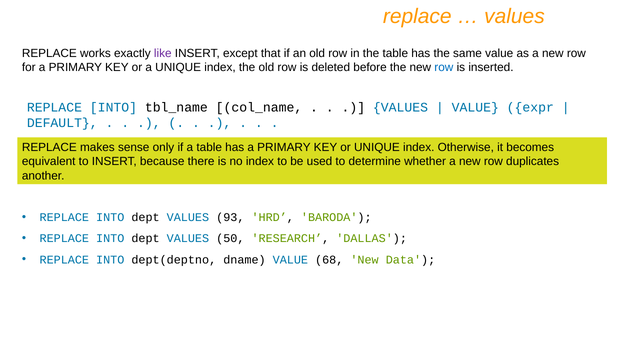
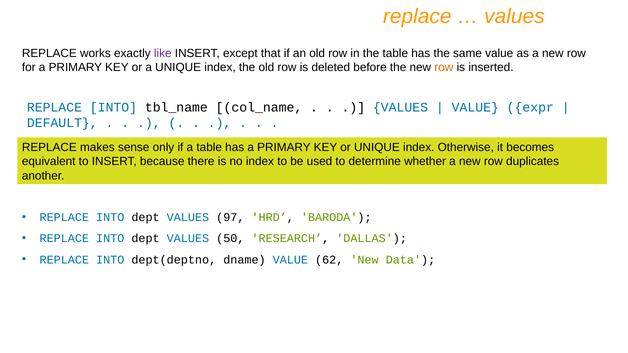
row colour: blue -> orange (444, 67)
93: 93 -> 97 (230, 217)
68: 68 -> 62 (329, 260)
